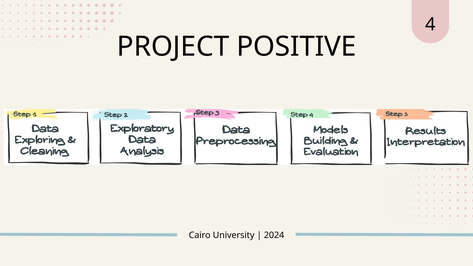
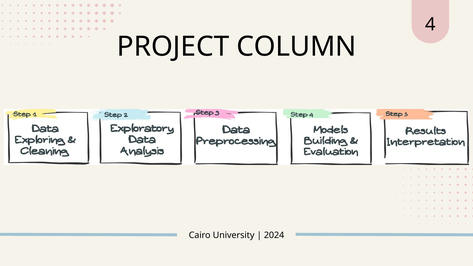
POSITIVE: POSITIVE -> COLUMN (296, 47)
